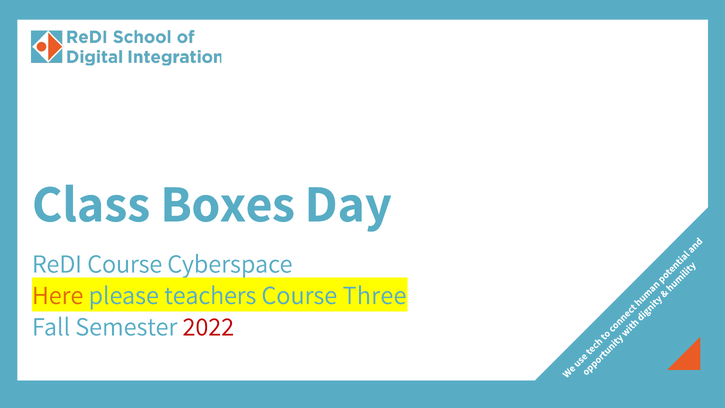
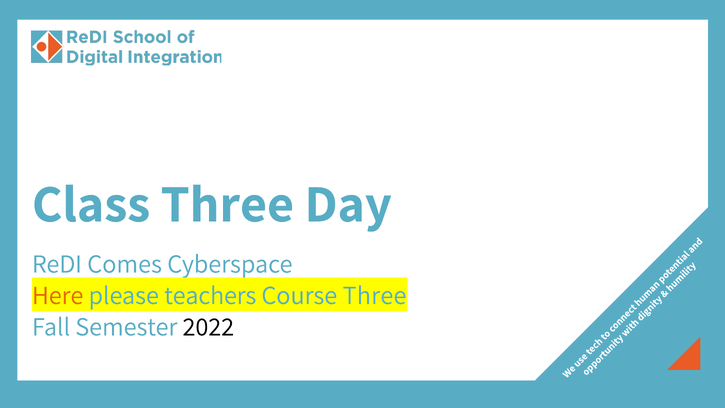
Class Boxes: Boxes -> Three (227, 204)
ReDI Course: Course -> Comes (125, 264)
2022 colour: red -> black (208, 327)
